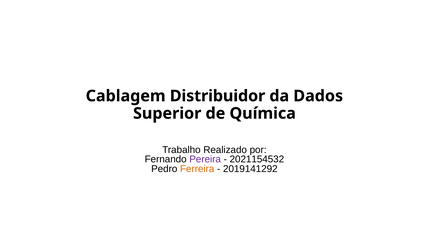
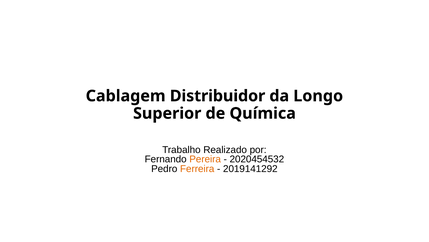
Dados: Dados -> Longo (318, 96)
Pereira colour: purple -> orange (205, 159)
2021154532: 2021154532 -> 2020454532 (257, 159)
